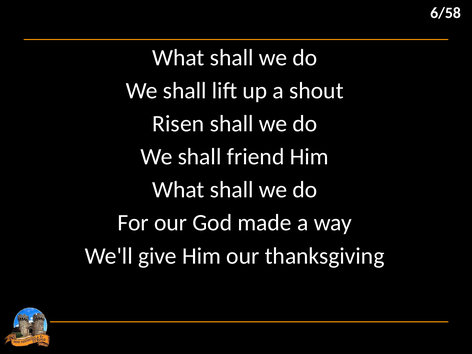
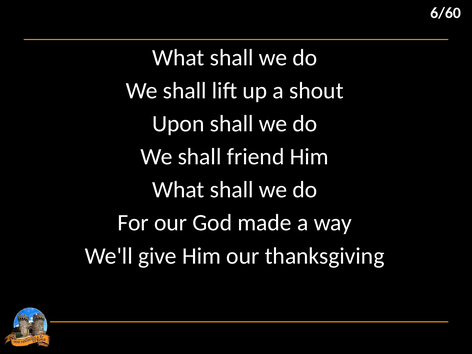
6/58: 6/58 -> 6/60 (446, 13)
Risen: Risen -> Upon (178, 124)
